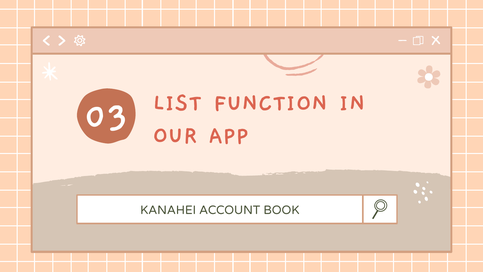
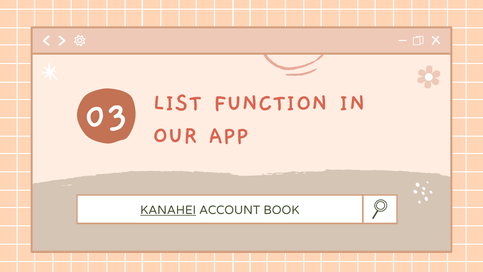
KANAHEI underline: none -> present (168, 210)
